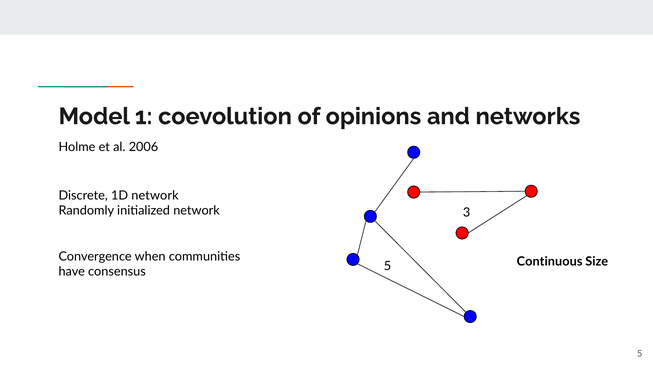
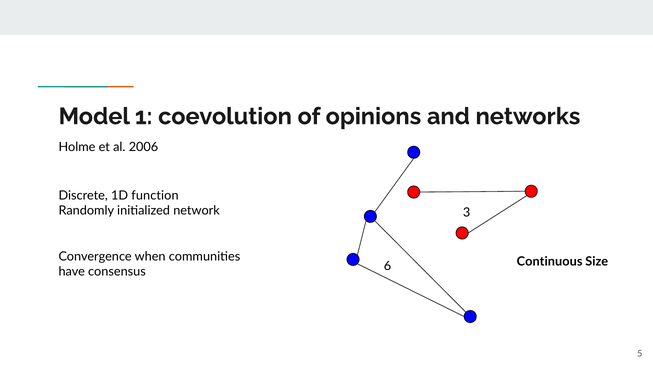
1D network: network -> function (155, 196)
consensus 5: 5 -> 6 (387, 266)
